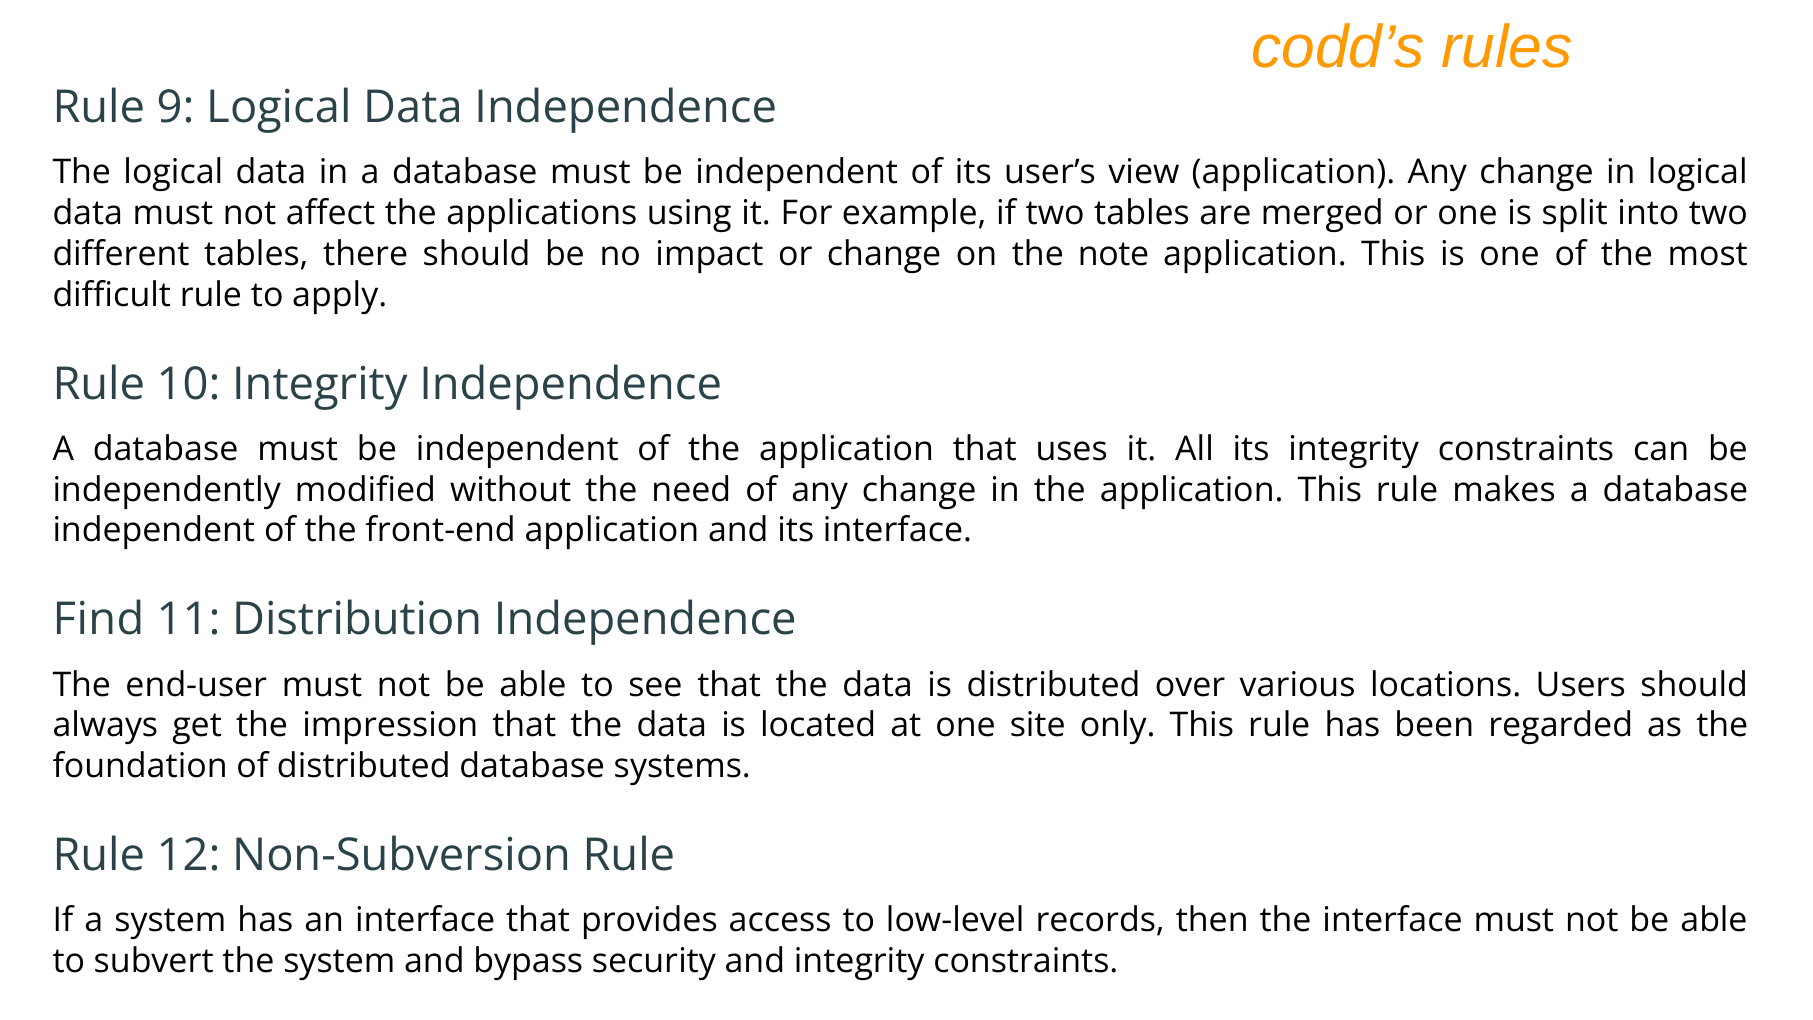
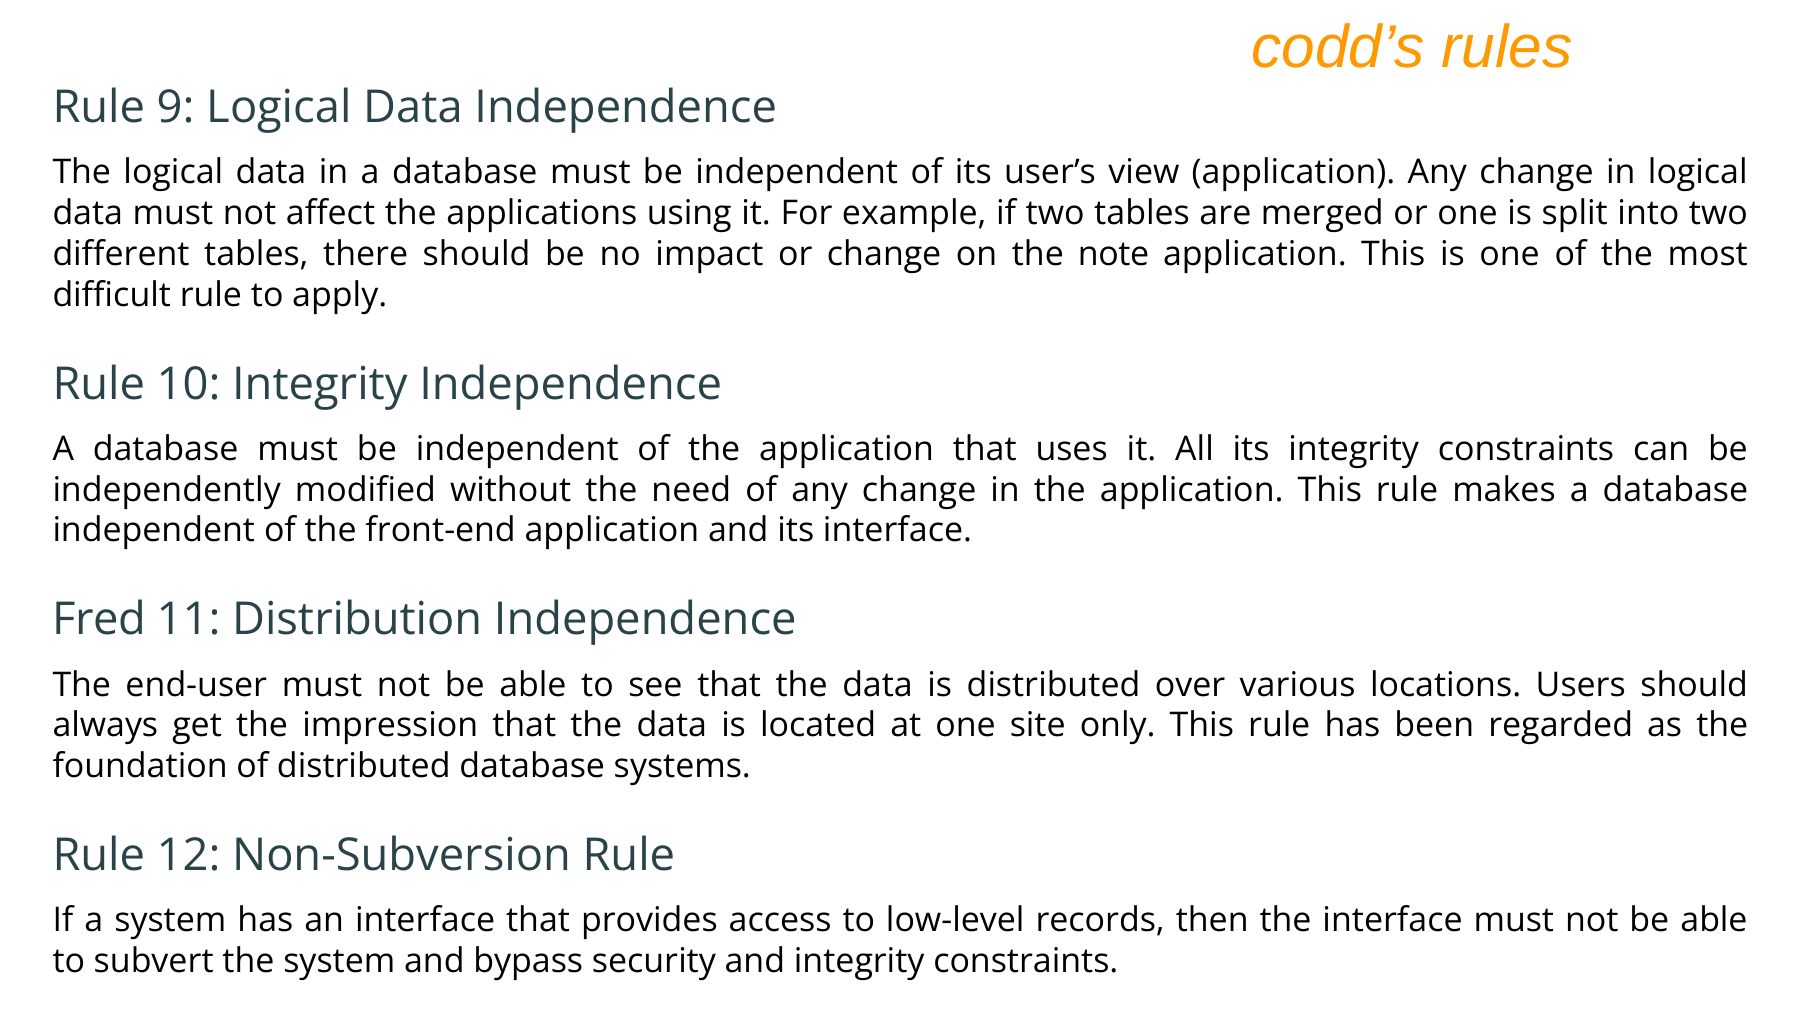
Find: Find -> Fred (99, 620)
